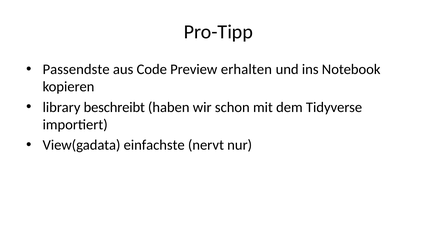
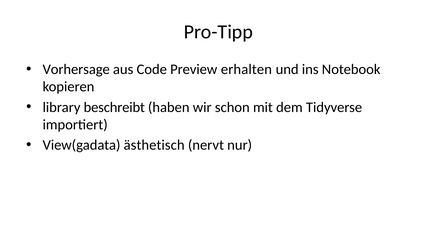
Passendste: Passendste -> Vorhersage (76, 69)
einfachste: einfachste -> ästhetisch (154, 145)
